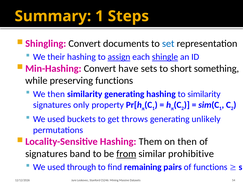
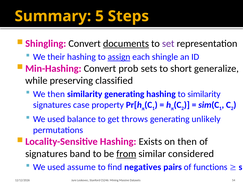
Summary 1: 1 -> 5 (99, 16)
documents underline: none -> present (126, 44)
set colour: blue -> purple (168, 44)
shingle underline: present -> none (165, 57)
have: have -> prob (128, 69)
something: something -> generalize (216, 69)
preserving functions: functions -> classified (114, 81)
only: only -> case (81, 105)
buckets: buckets -> balance (81, 119)
Them: Them -> Exists (150, 142)
prohibitive: prohibitive -> considered (191, 154)
through: through -> assume (81, 167)
remaining: remaining -> negatives (143, 167)
